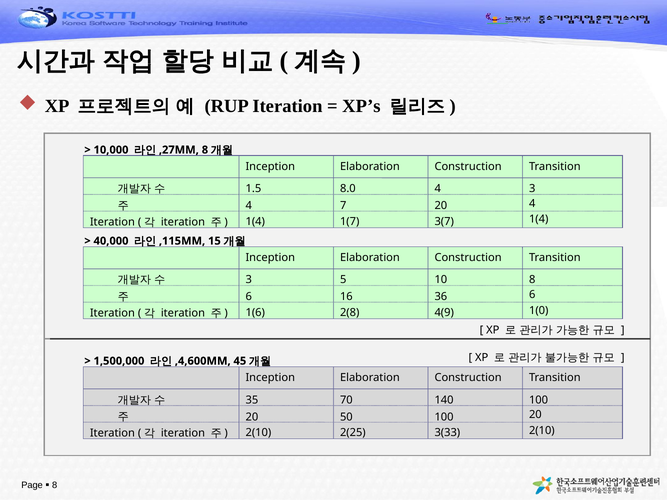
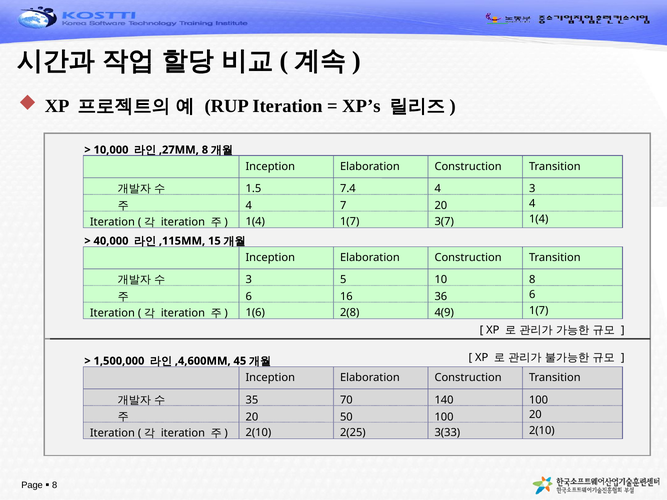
8.0: 8.0 -> 7.4 (348, 189)
1(0: 1(0 -> 1(7 (539, 311)
